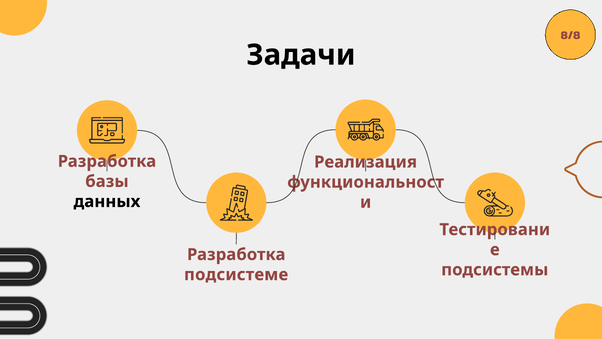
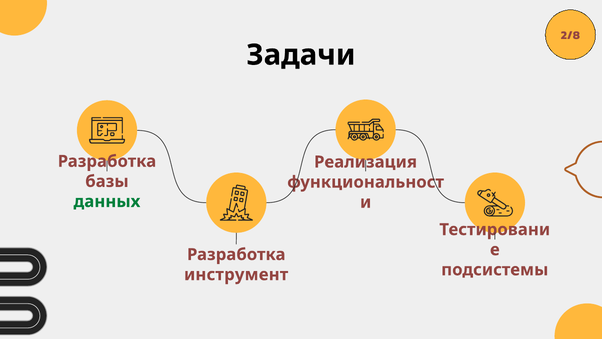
8/8: 8/8 -> 2/8 (570, 35)
данных colour: black -> green (107, 201)
подсистеме: подсистеме -> инструмент (236, 274)
